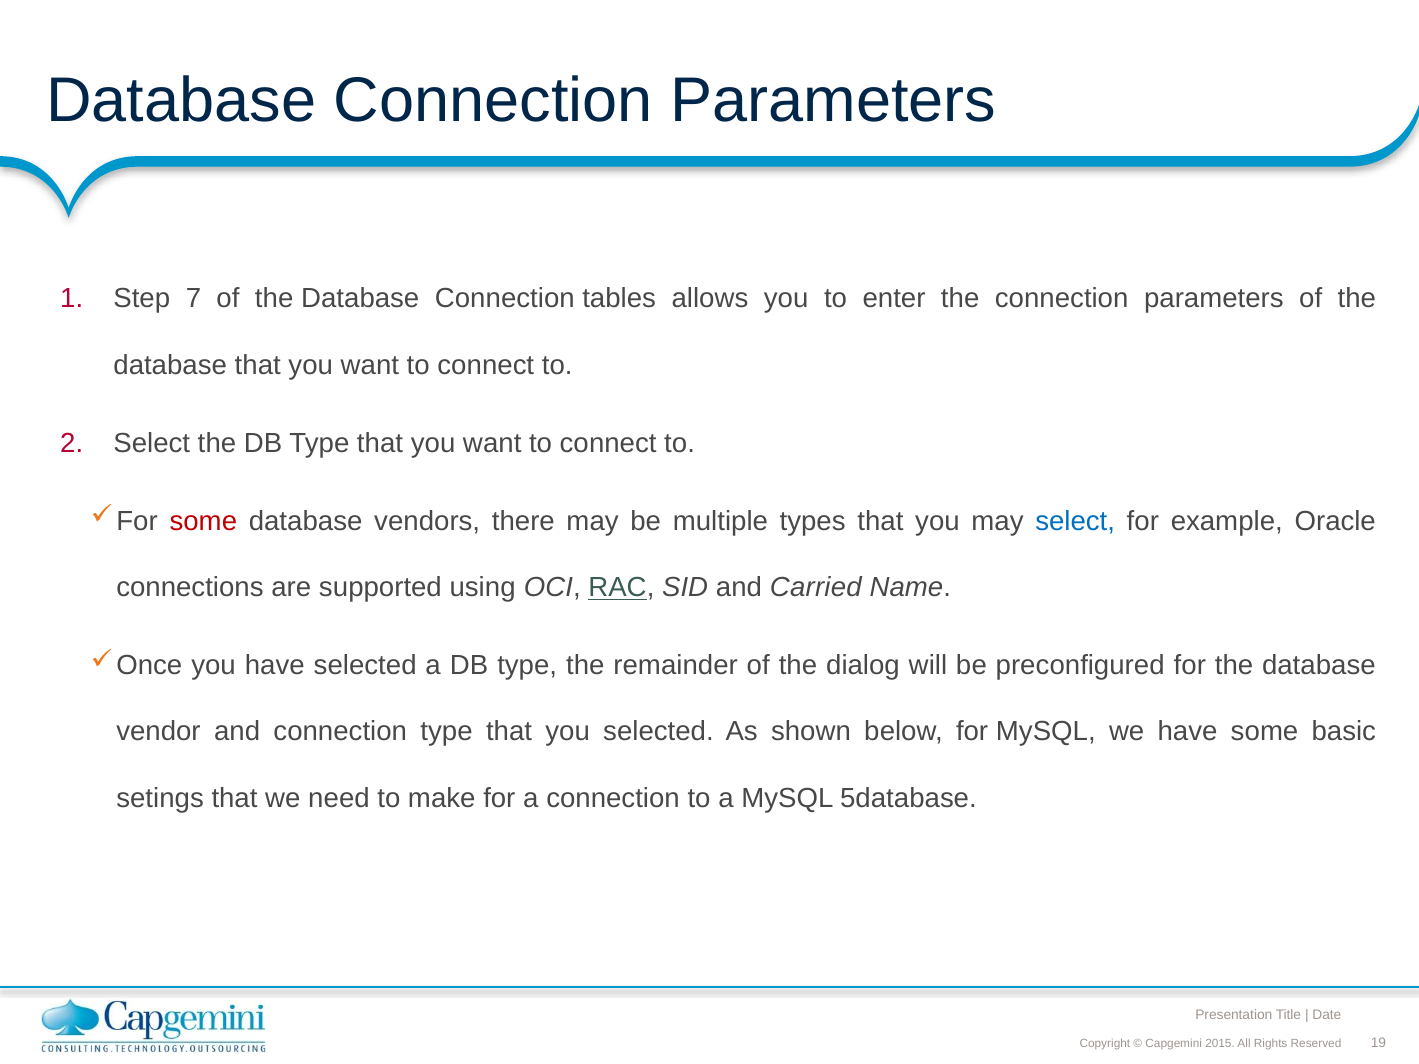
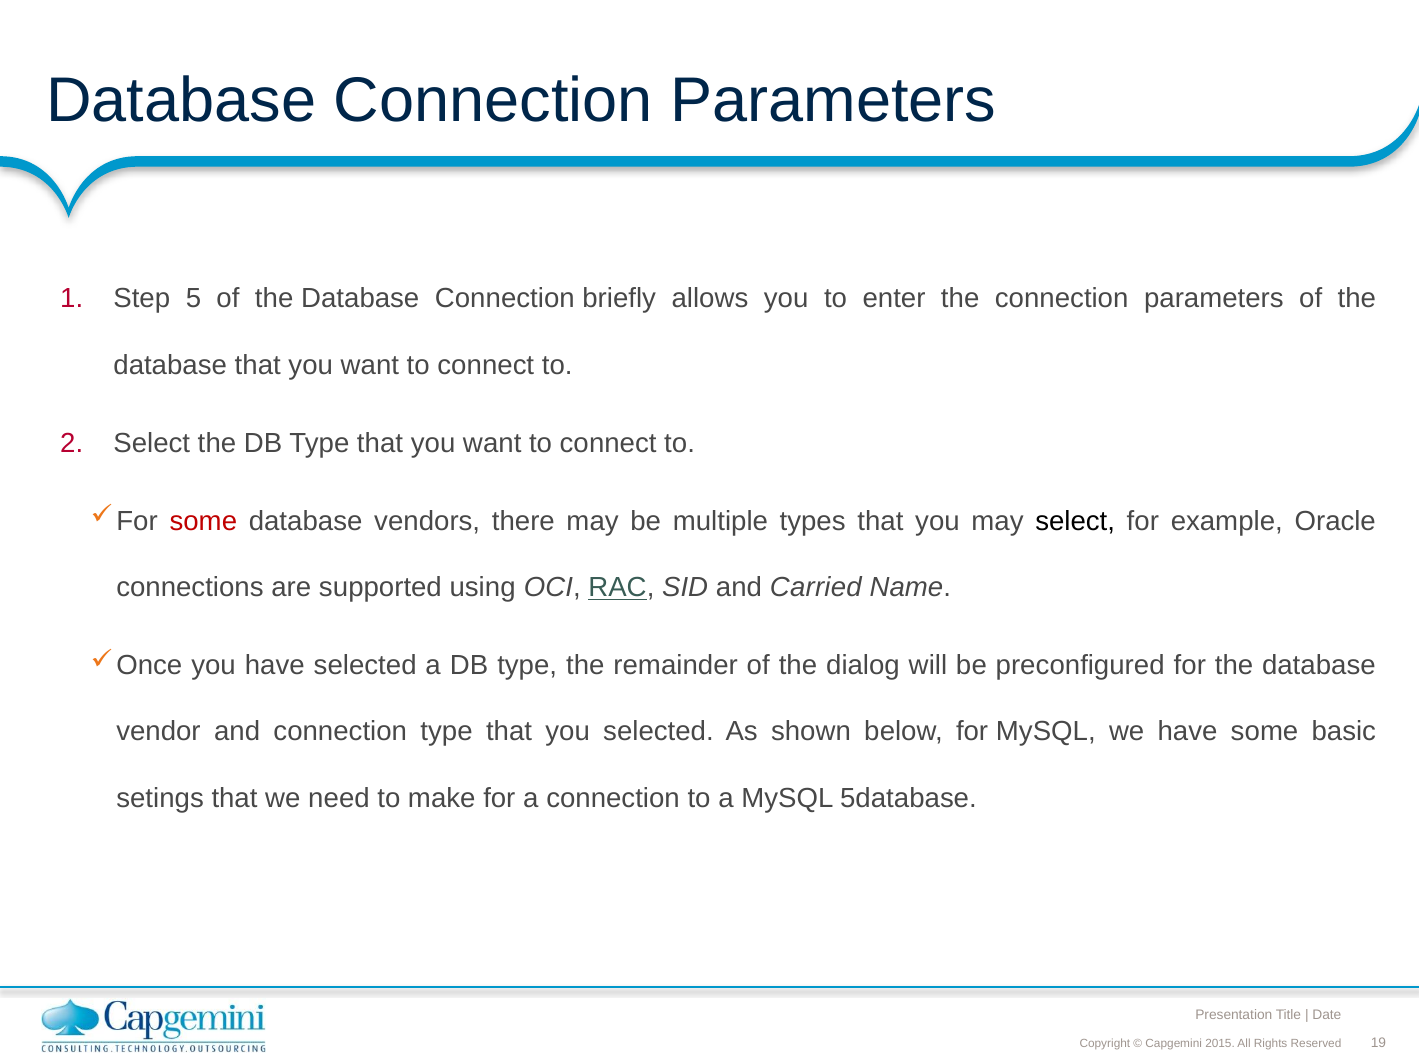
7: 7 -> 5 (193, 299)
tables: tables -> briefly (619, 299)
select colour: blue -> black (1075, 521)
